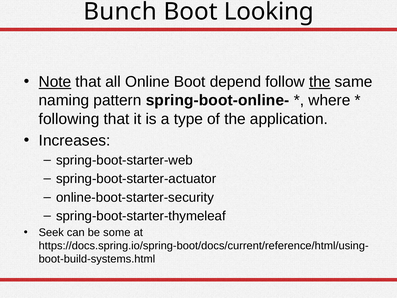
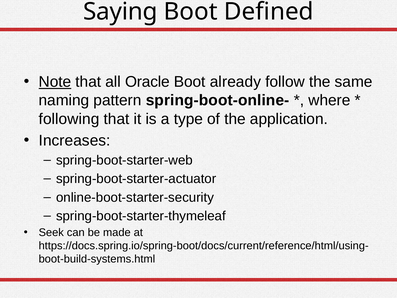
Bunch: Bunch -> Saying (120, 12)
Looking: Looking -> Defined (269, 12)
Online: Online -> Oracle (147, 82)
depend: depend -> already (235, 82)
the underline: present -> none (320, 82)
some: some -> made (117, 232)
